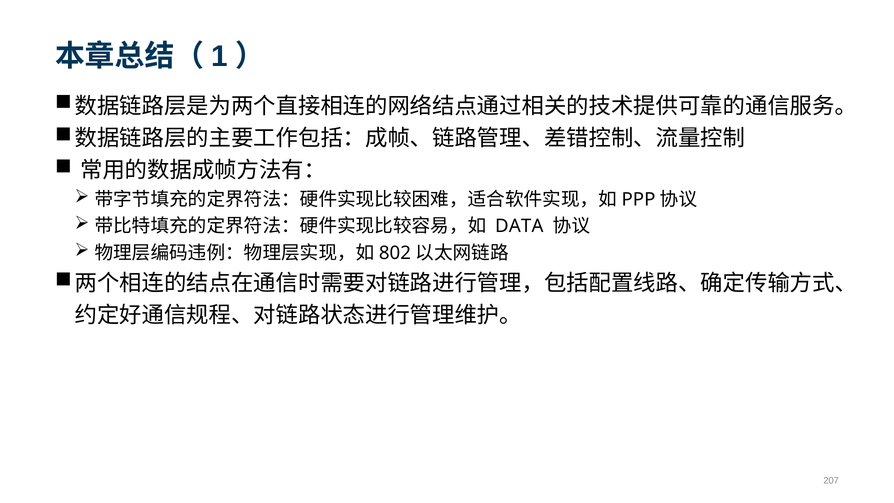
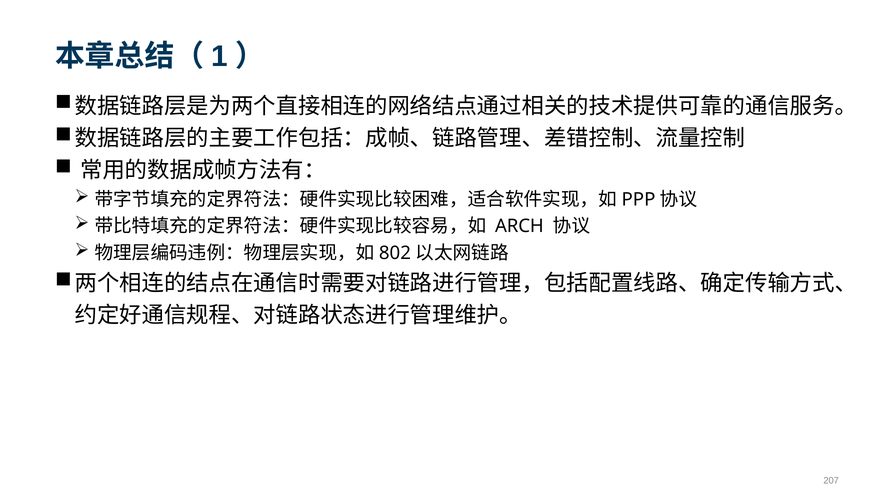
DATA: DATA -> ARCH (519, 226)
